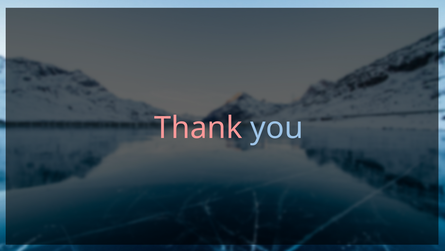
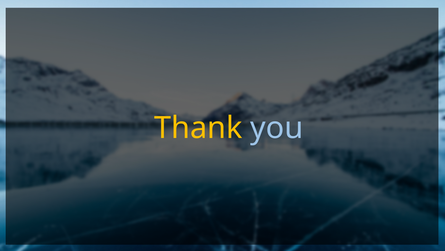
Thank colour: pink -> yellow (198, 128)
